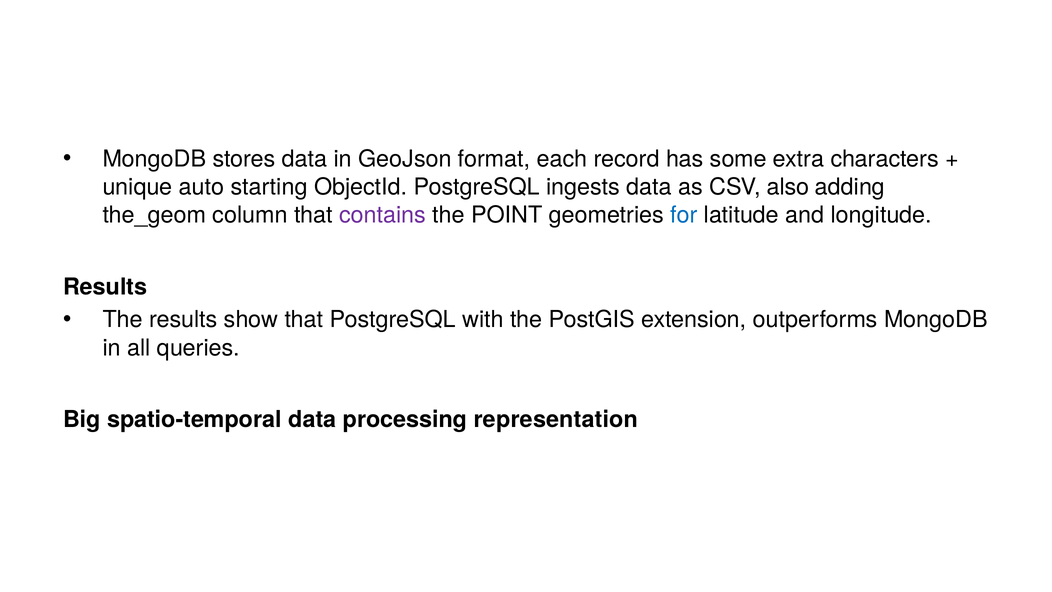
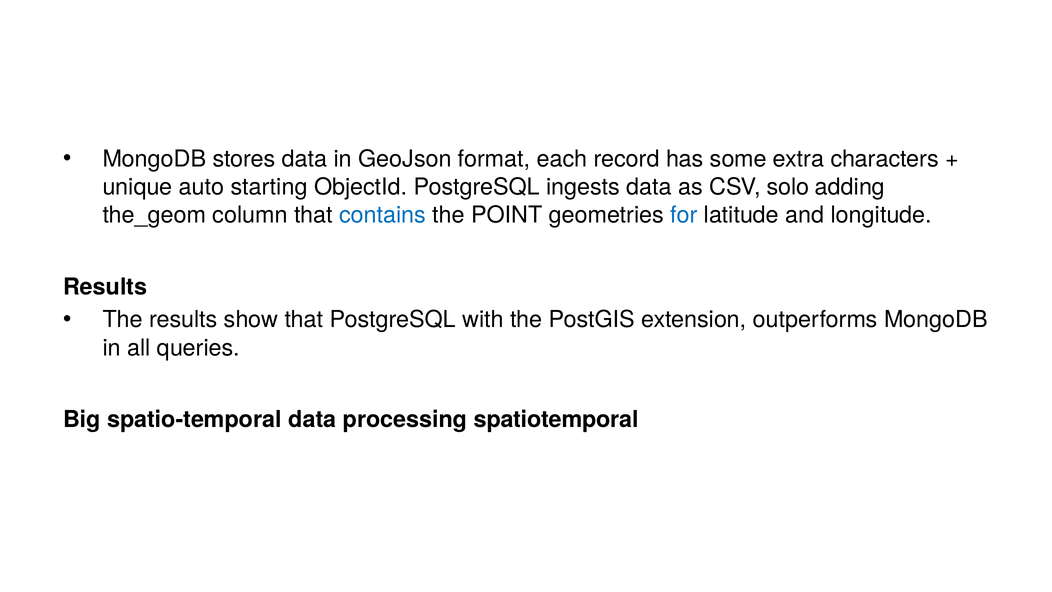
also: also -> solo (788, 187)
contains colour: purple -> blue (383, 215)
representation: representation -> spatiotemporal (556, 420)
